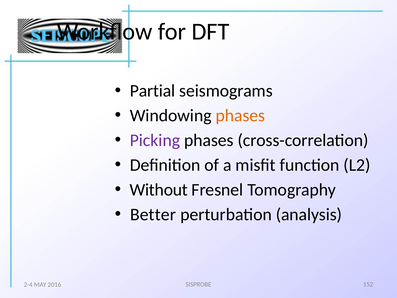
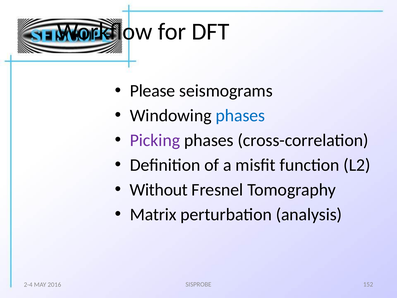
Partial: Partial -> Please (153, 91)
phases colour: orange -> blue (240, 115)
Better: Better -> Matrix (153, 214)
